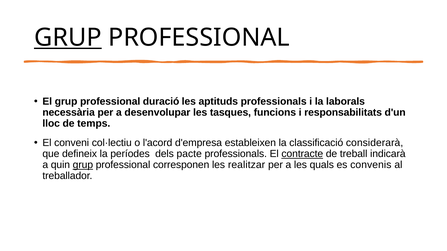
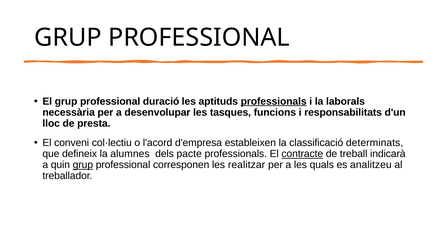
GRUP underline: present -> none (68, 38)
professionals underline: none -> present (274, 102)
temps: temps -> presta (94, 124)
considerarà: considerarà -> determinats (375, 143)
períodes: períodes -> alumnes (130, 154)
convenis: convenis -> analitzeu (371, 165)
